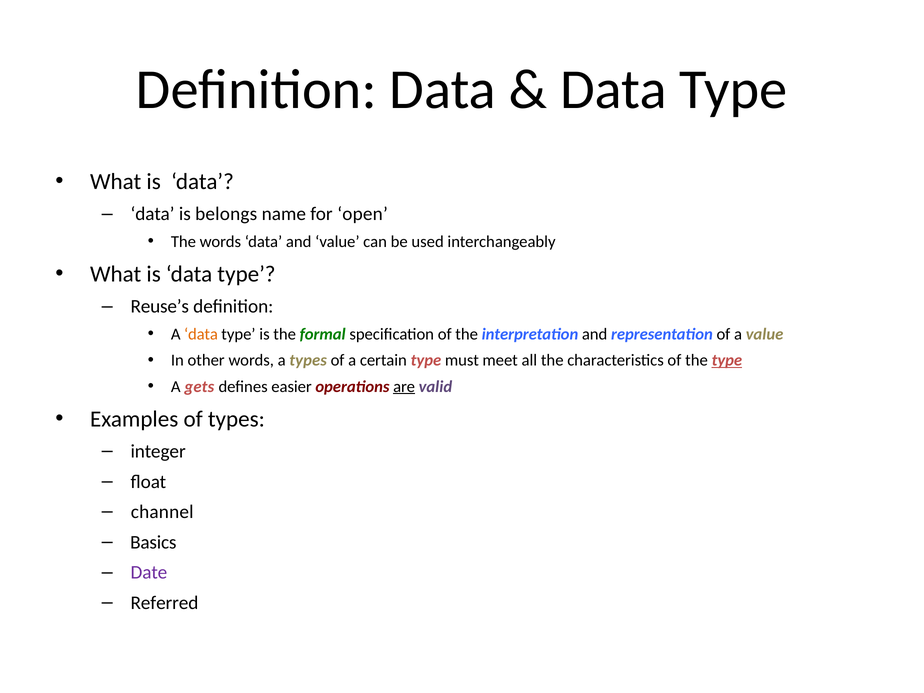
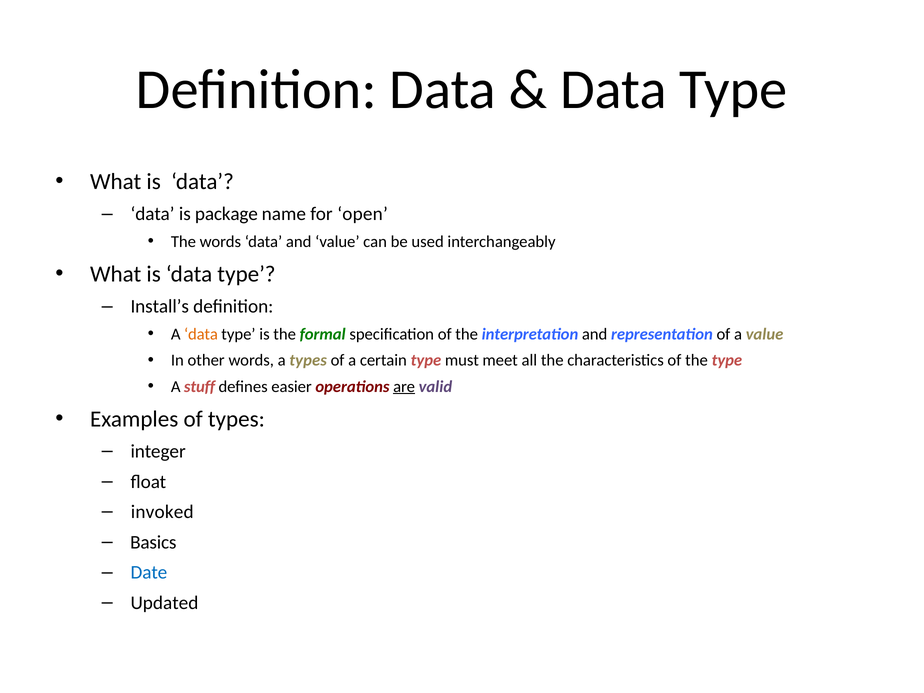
belongs: belongs -> package (226, 214)
Reuse’s: Reuse’s -> Install’s (160, 307)
type underline: present -> none (727, 360)
gets: gets -> stuff (200, 386)
channel: channel -> invoked (162, 512)
Date colour: purple -> blue (149, 573)
Referred: Referred -> Updated (164, 603)
